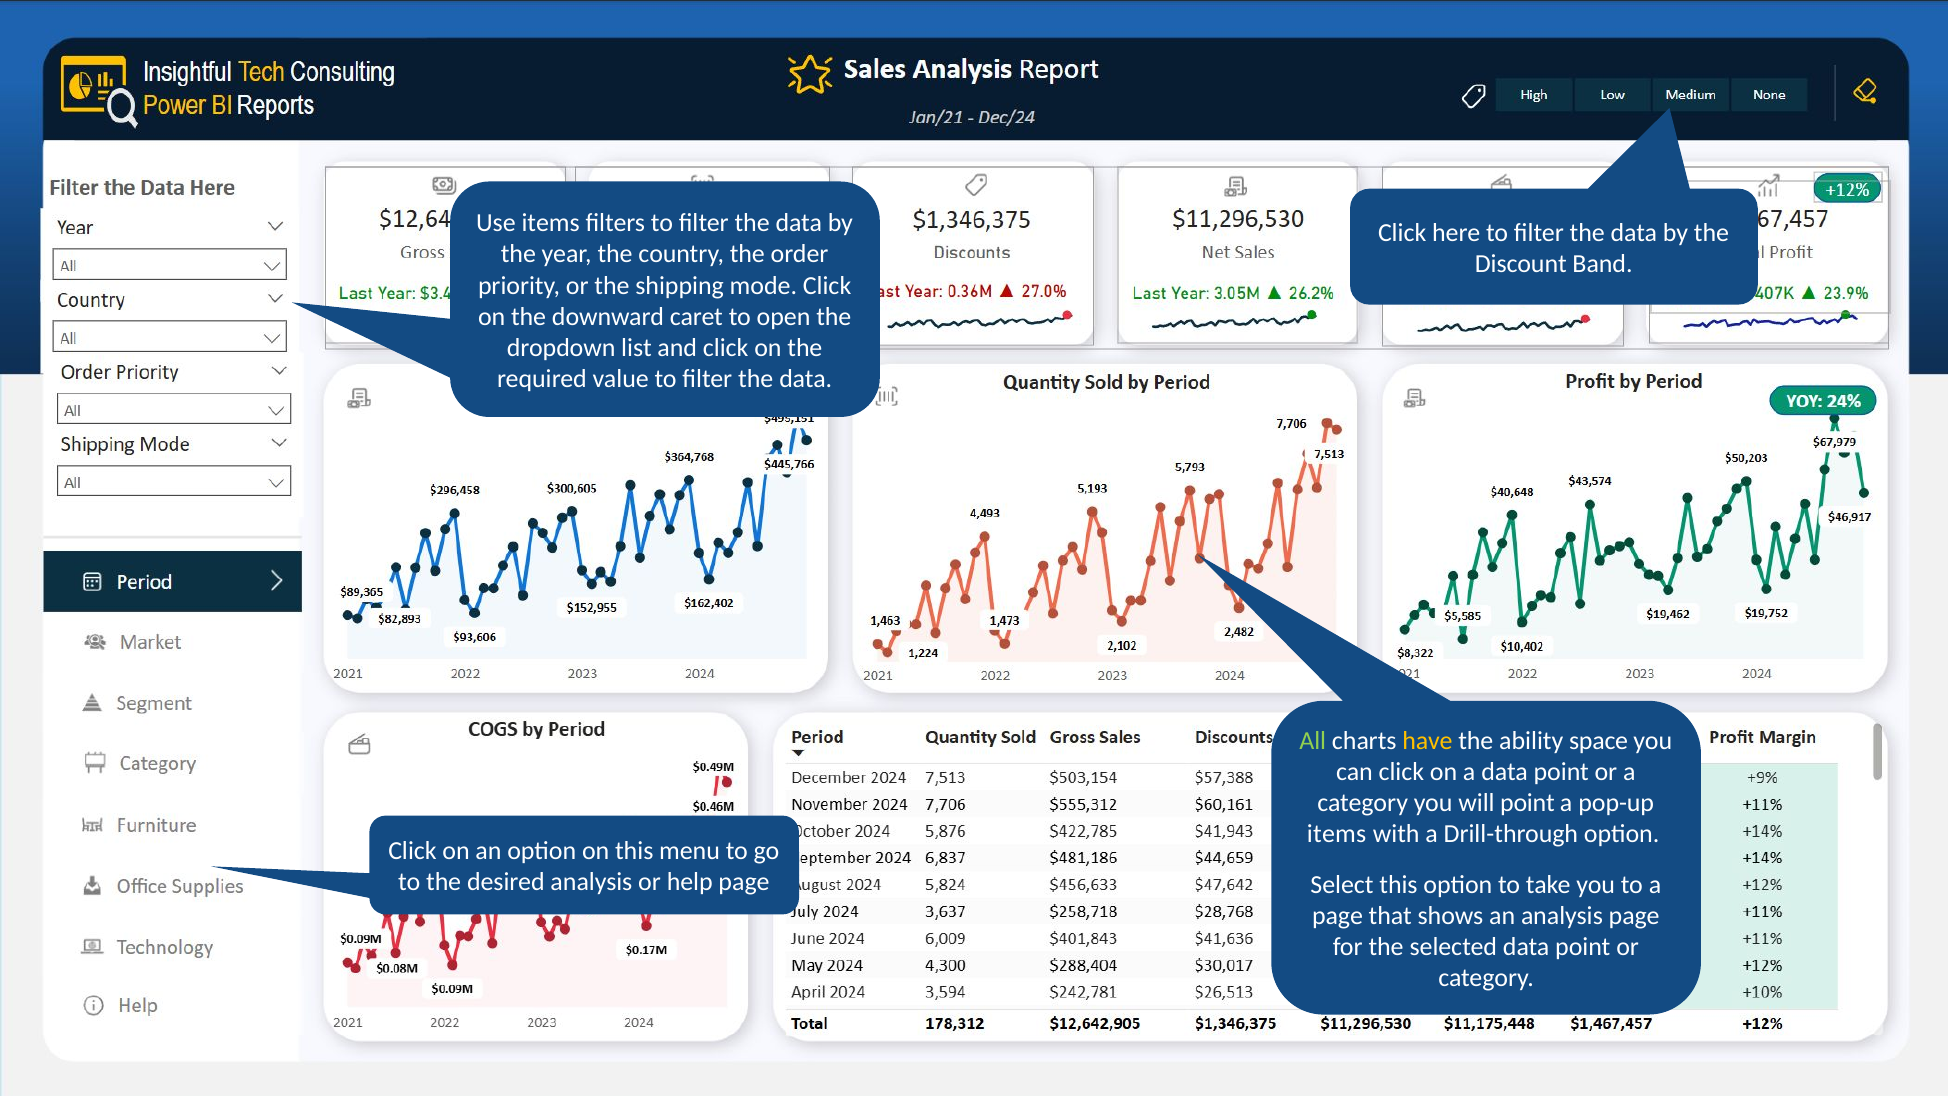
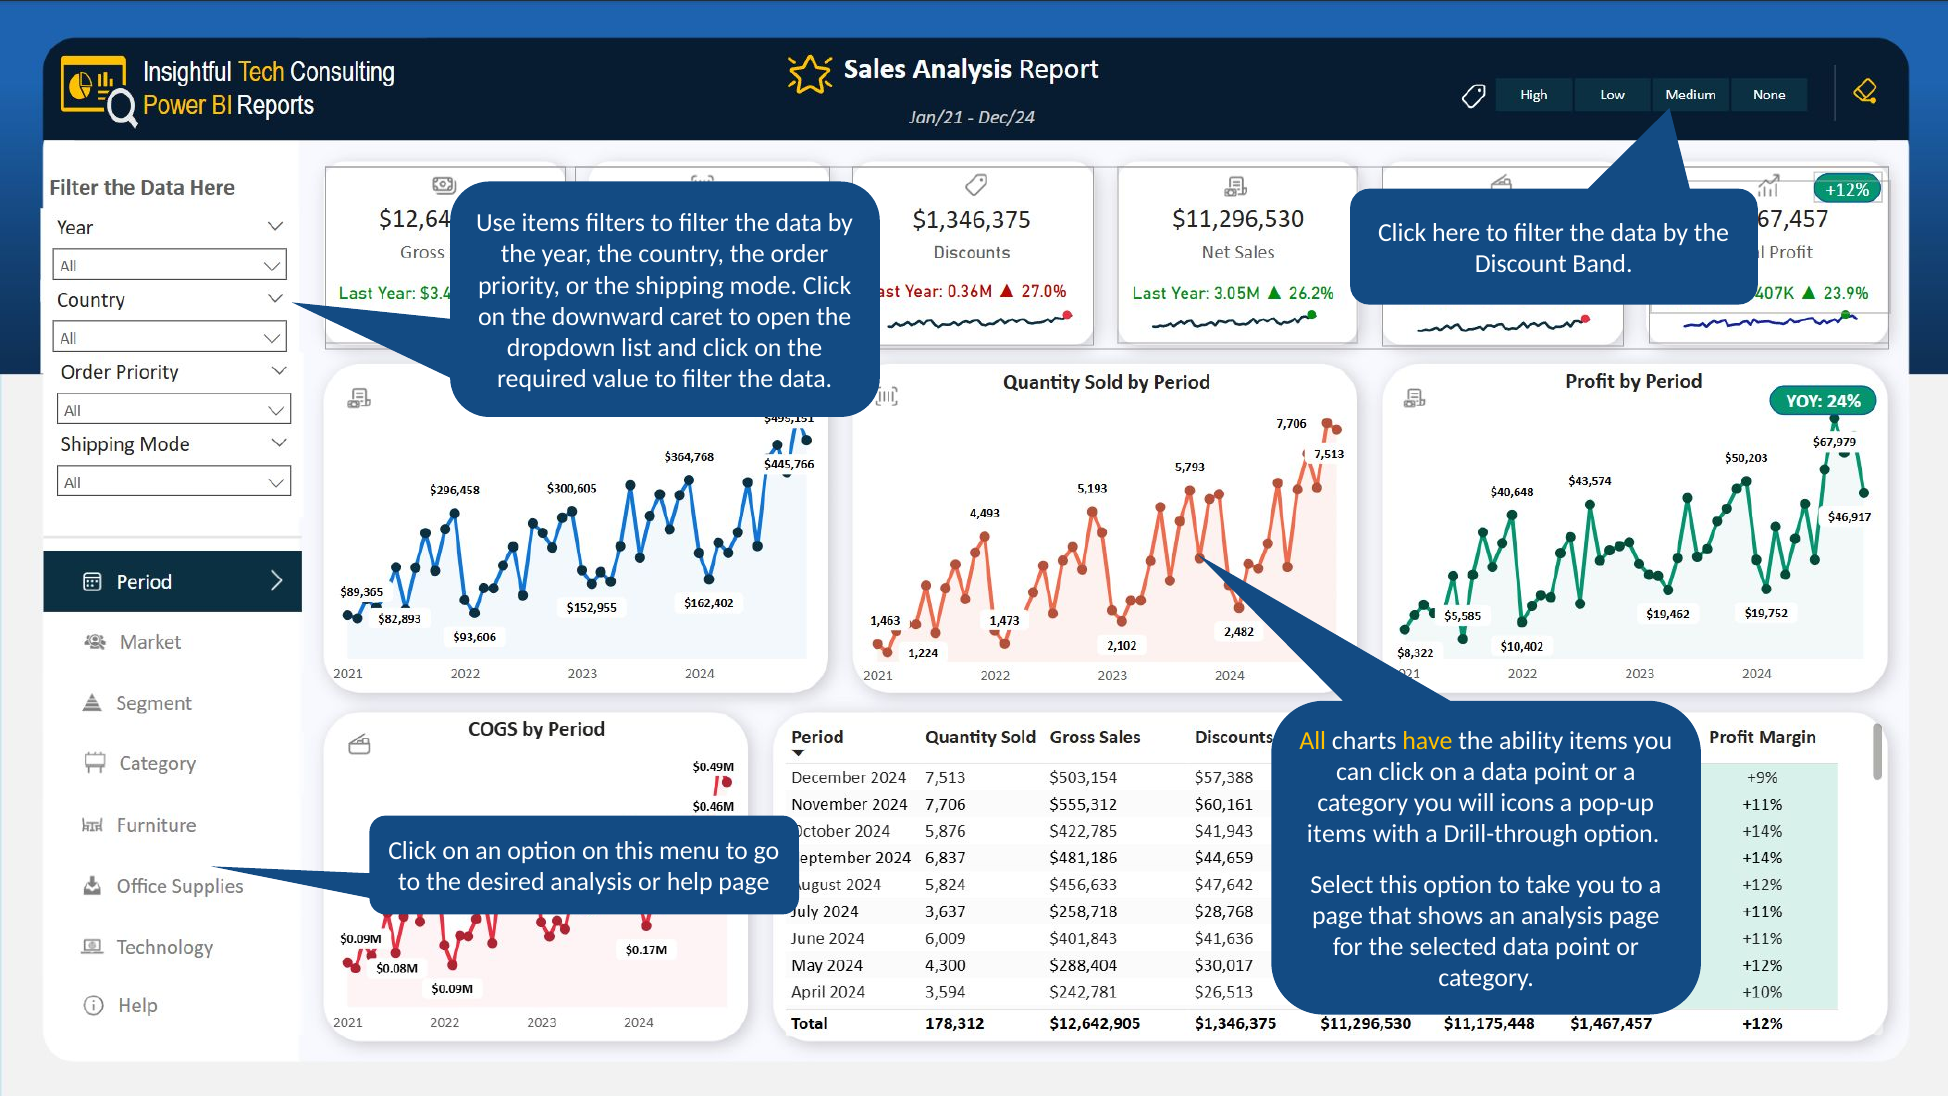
All colour: light green -> yellow (1313, 741)
ability space: space -> items (1598, 741)
will point: point -> icons (1527, 803)
